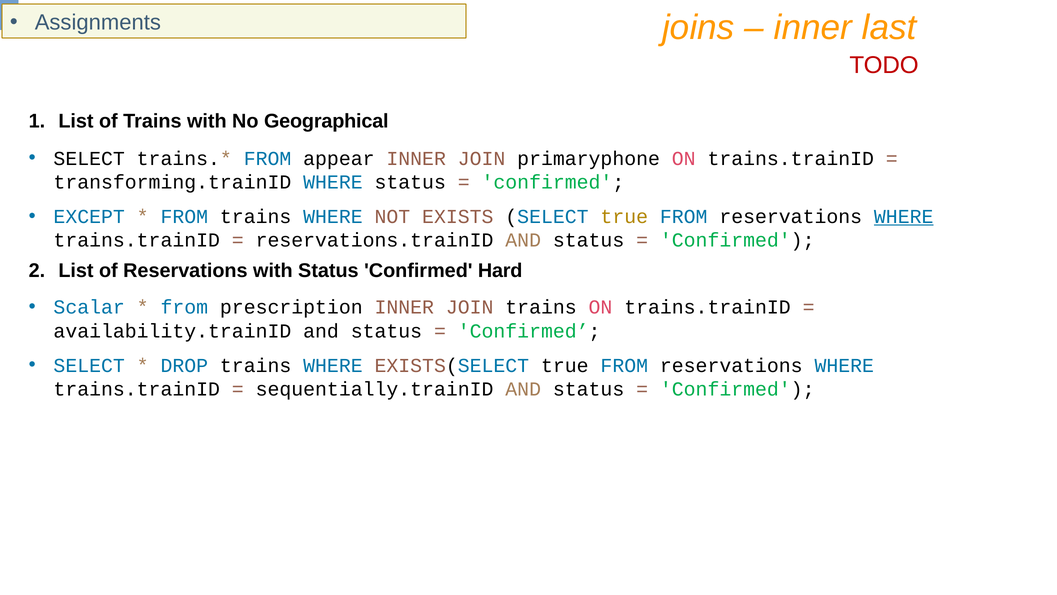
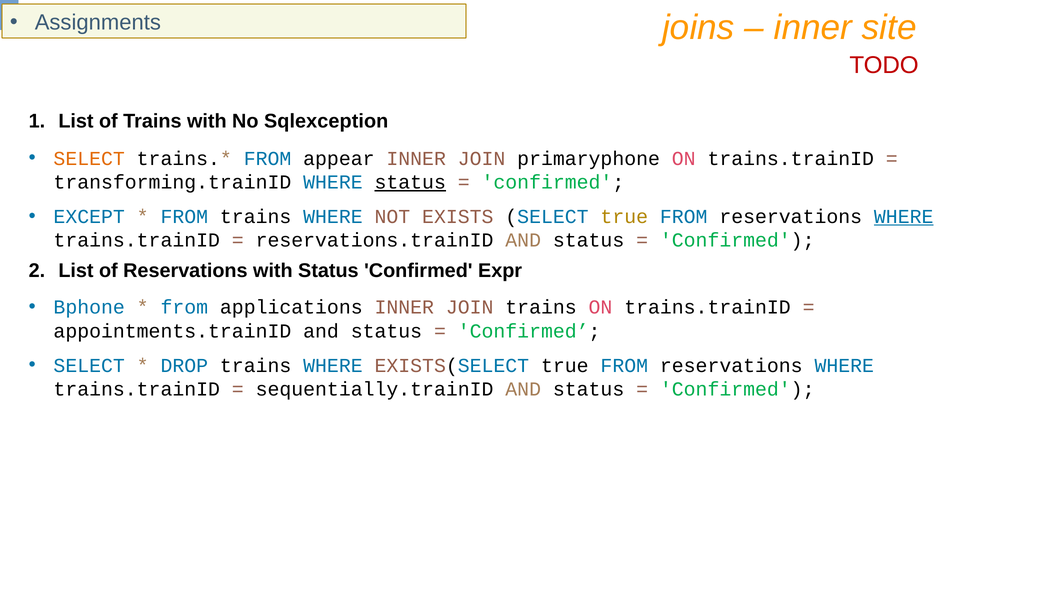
last: last -> site (889, 28)
Geographical: Geographical -> Sqlexception (326, 121)
SELECT colour: black -> orange (89, 158)
status underline: none -> present (410, 182)
Hard: Hard -> Expr (500, 271)
Scalar: Scalar -> Bphone (89, 307)
prescription: prescription -> applications (291, 307)
availability.trainID: availability.trainID -> appointments.trainID (172, 331)
